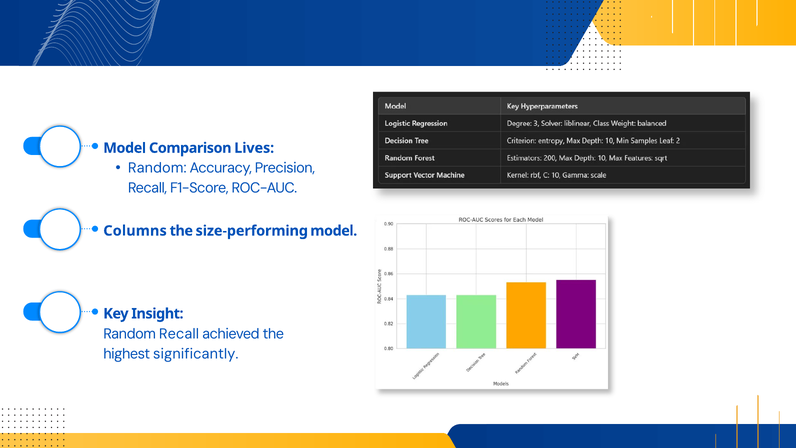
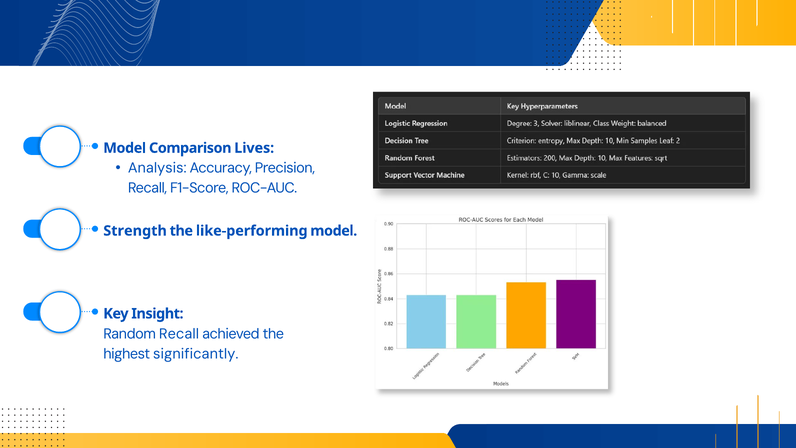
Random: Random -> Analysis (157, 168)
Columns: Columns -> Strength (135, 231)
size-performing: size-performing -> like-performing (252, 231)
